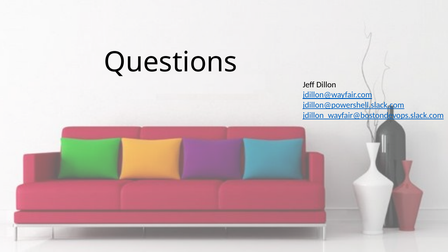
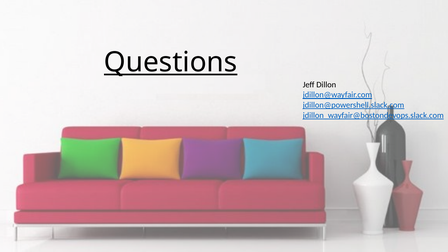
Questions underline: none -> present (171, 62)
